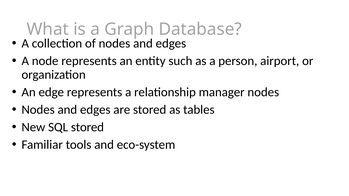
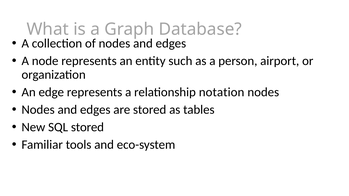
manager: manager -> notation (222, 92)
